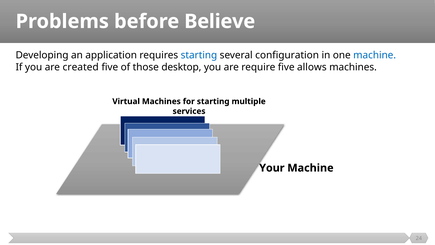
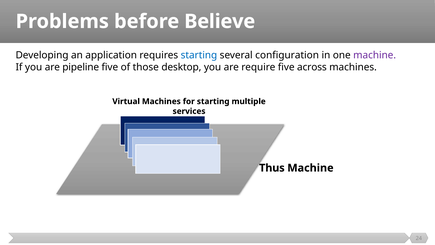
machine colour: blue -> purple (375, 55)
created: created -> pipeline (81, 67)
allows: allows -> across (312, 67)
Your: Your -> Thus (272, 168)
